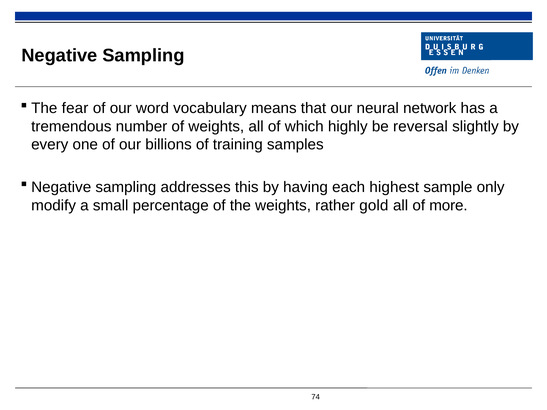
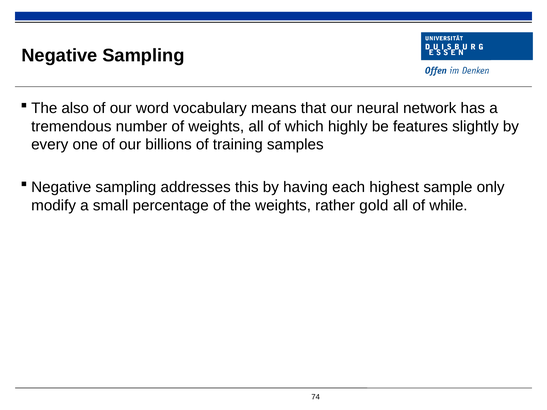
fear: fear -> also (75, 108)
reversal: reversal -> features (420, 126)
more: more -> while (448, 205)
